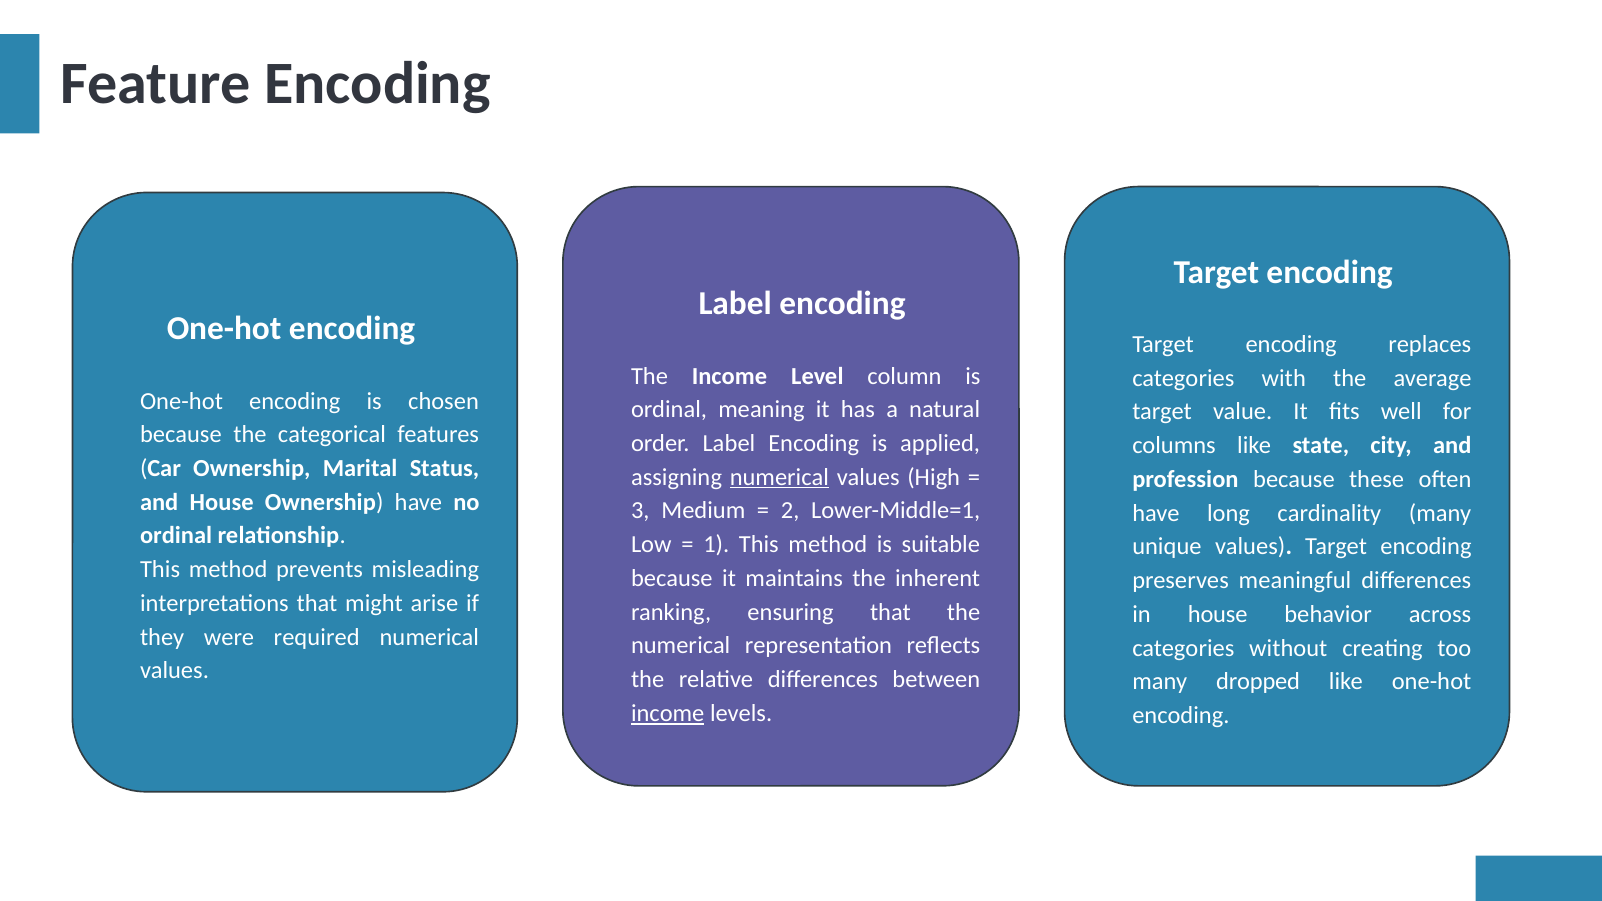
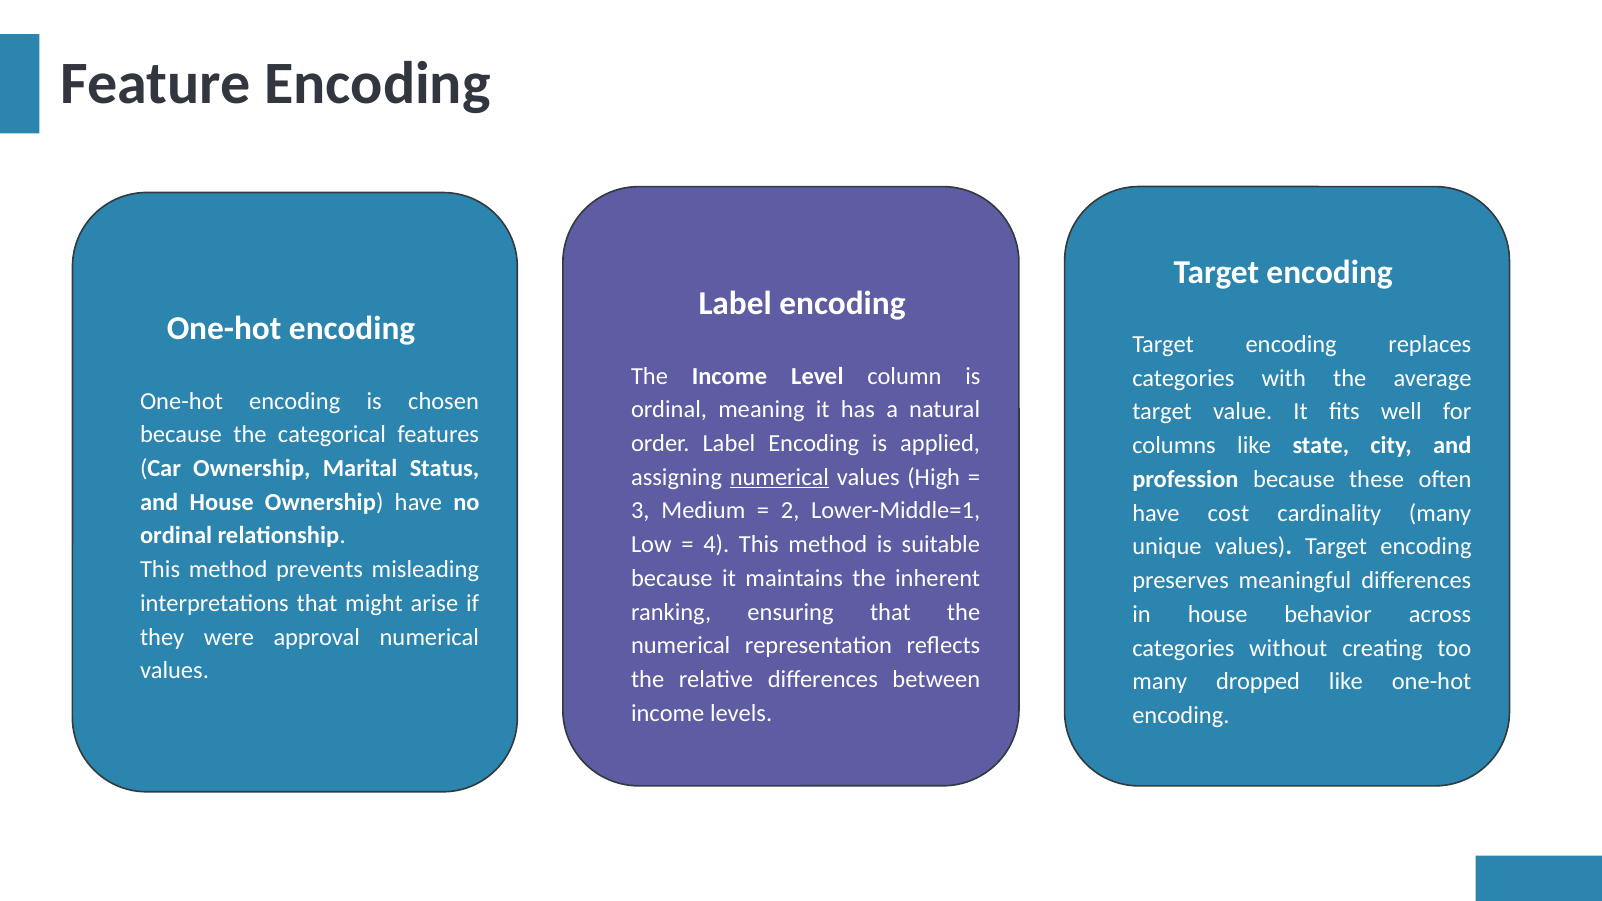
long: long -> cost (1228, 513)
1: 1 -> 4 (716, 545)
required: required -> approval (317, 637)
income underline: present -> none (668, 713)
